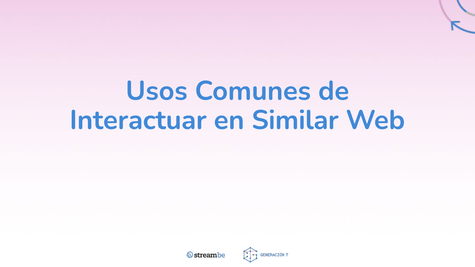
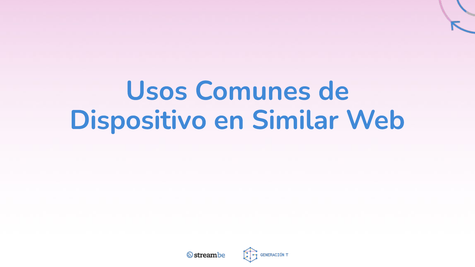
Interactuar: Interactuar -> Dispositivo (138, 120)
